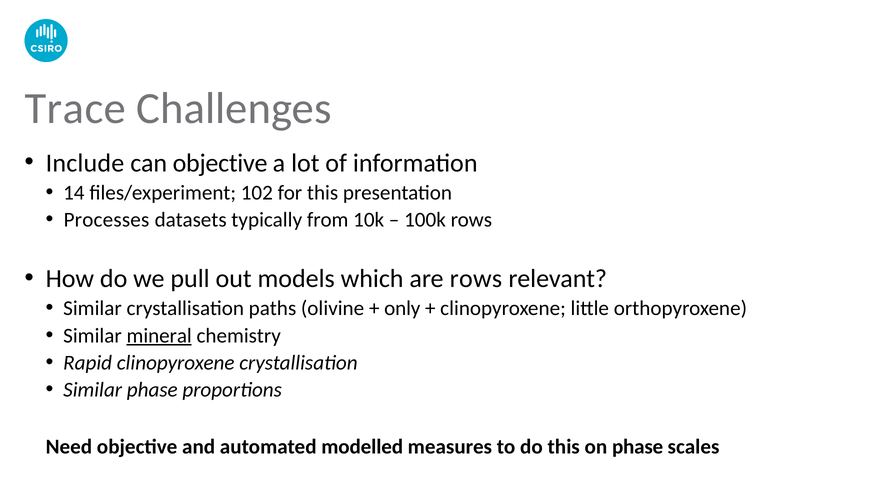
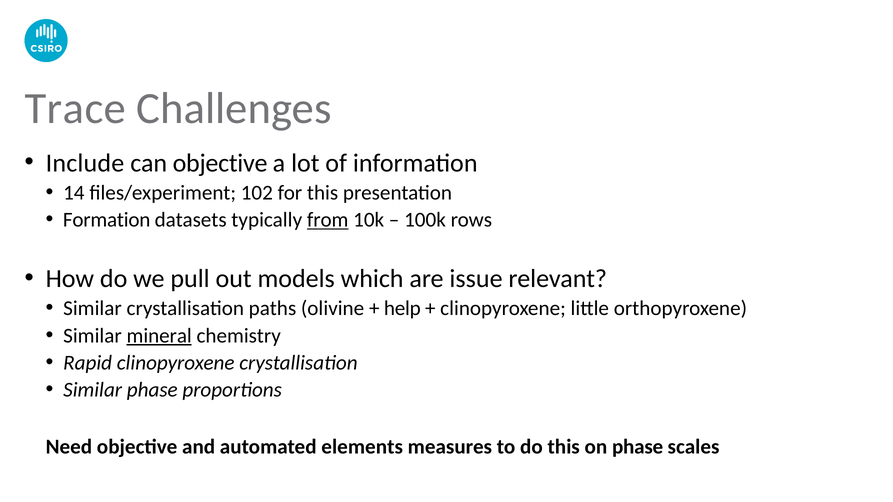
Processes: Processes -> Formation (107, 220)
from underline: none -> present (328, 220)
are rows: rows -> issue (476, 279)
only: only -> help (402, 309)
modelled: modelled -> elements (362, 447)
